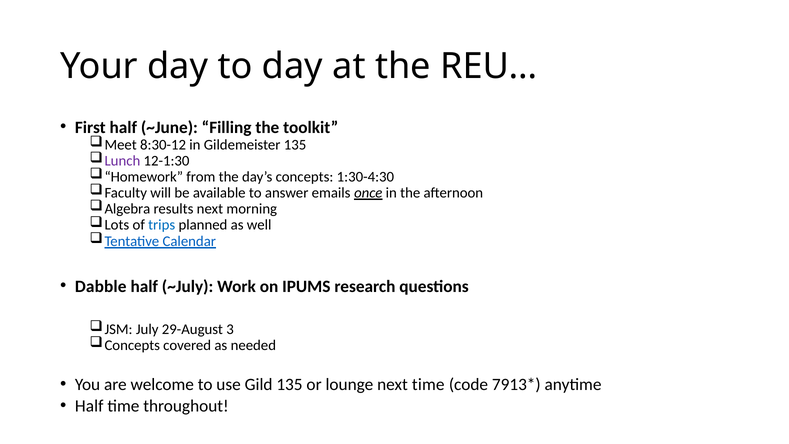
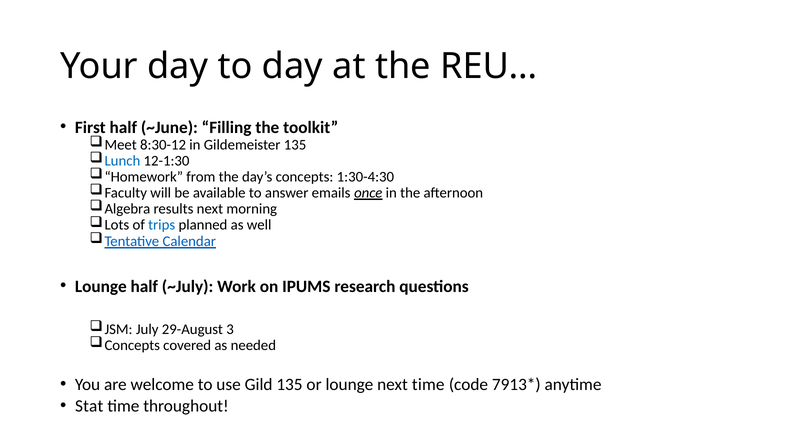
Lunch colour: purple -> blue (122, 161)
Dabble: Dabble -> Lounge (101, 287)
Half: Half -> Stat (89, 406)
